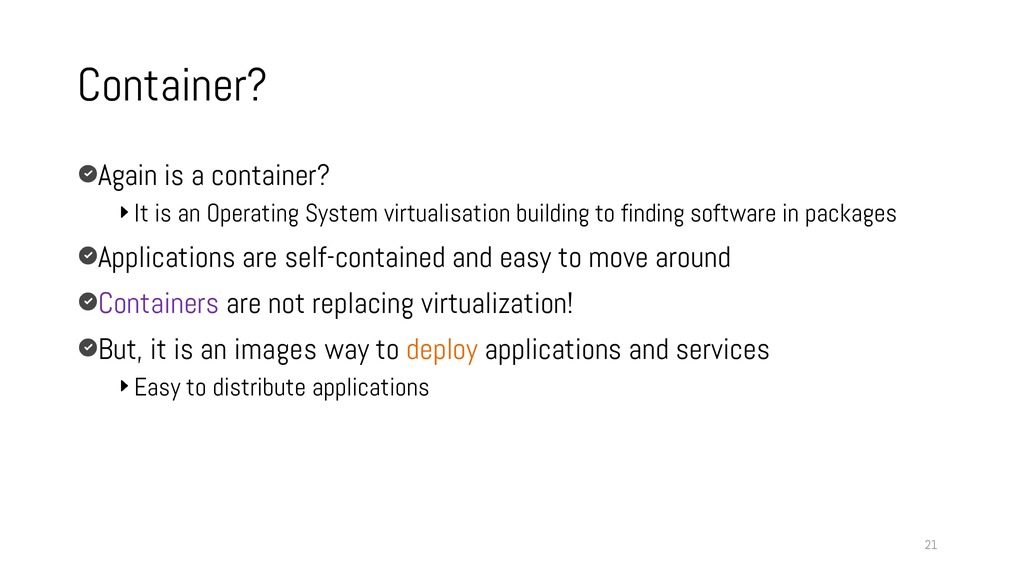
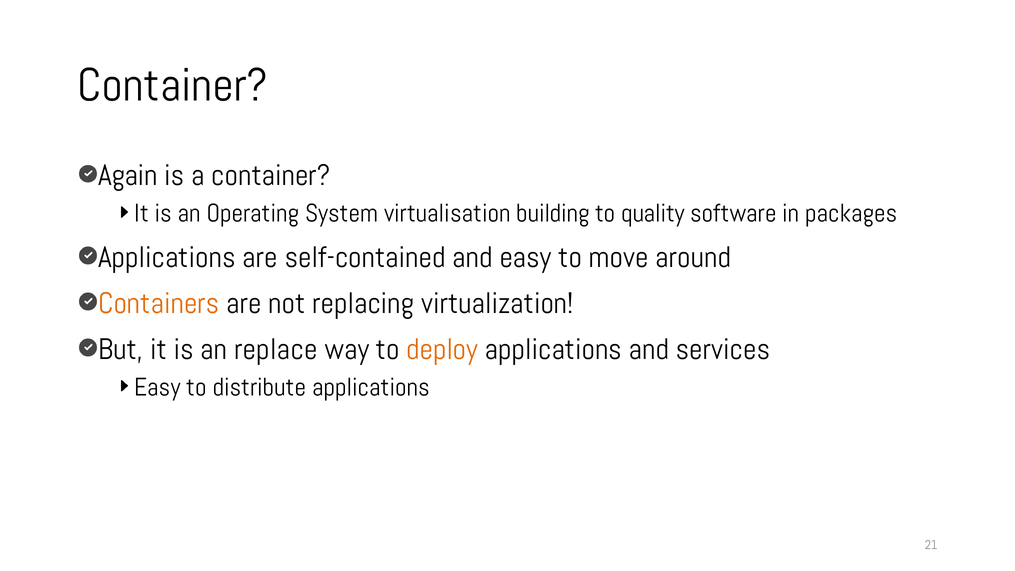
finding: finding -> quality (653, 214)
Containers colour: purple -> orange (159, 303)
images: images -> replace (276, 349)
